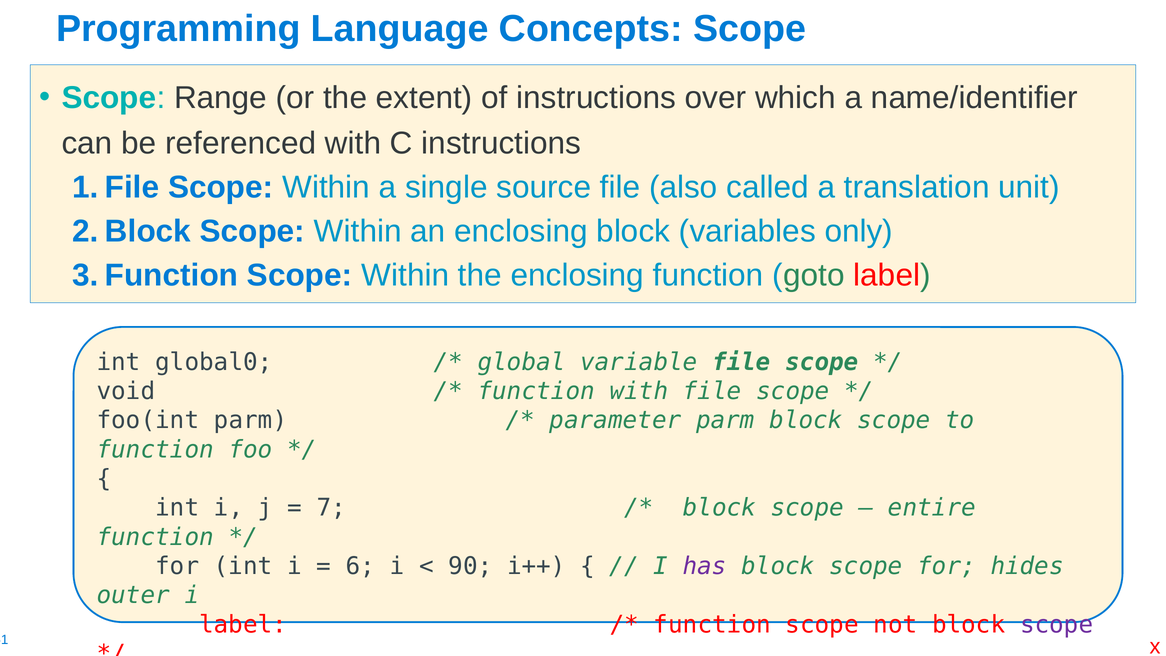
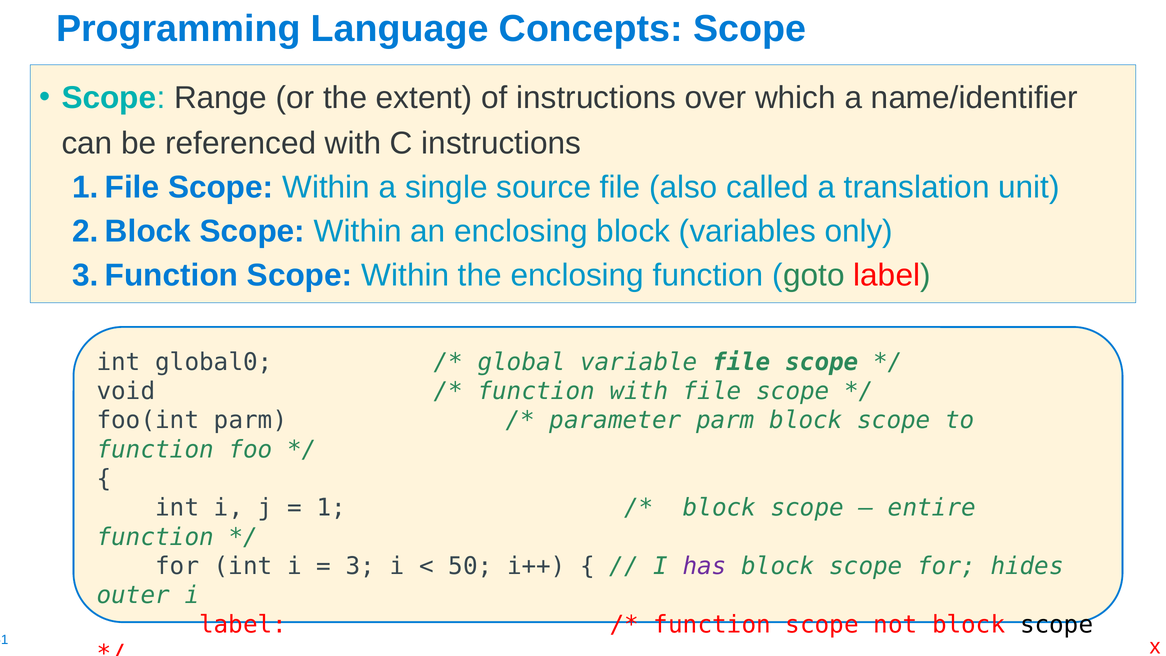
7: 7 -> 1 (331, 508)
6: 6 -> 3 (360, 566)
90: 90 -> 50 (470, 566)
scope colour: purple -> black (1057, 624)
